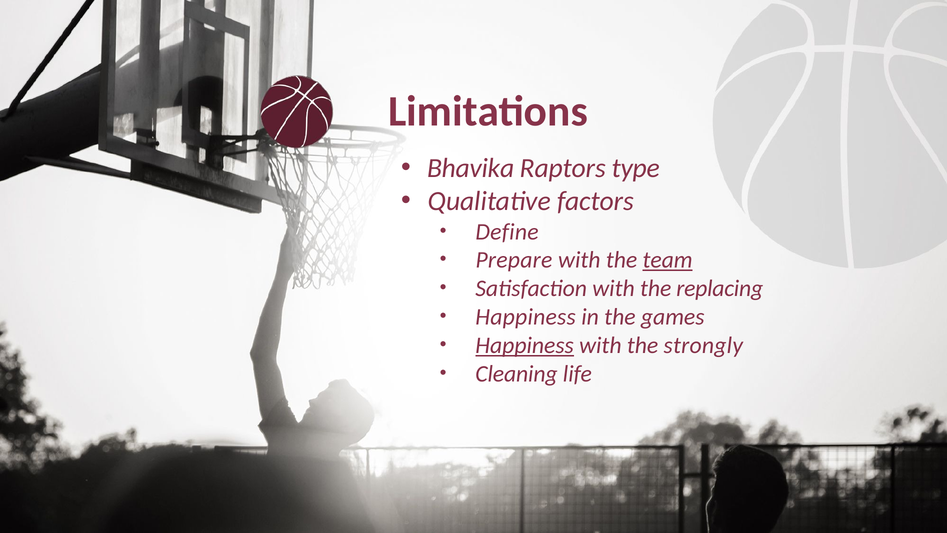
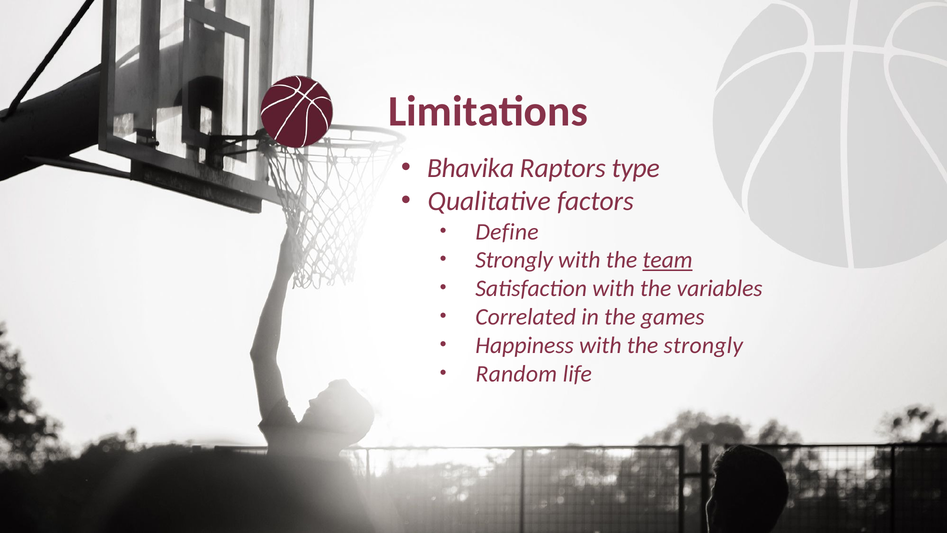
Prepare: Prepare -> Strongly (514, 260)
replacing: replacing -> variables (720, 288)
Happiness: Happiness -> Correlated (526, 317)
Happiness underline: present -> none (525, 345)
Cleaning: Cleaning -> Random (516, 374)
